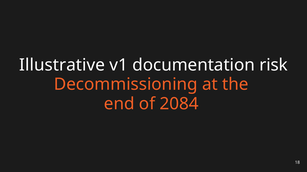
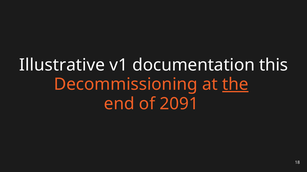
risk: risk -> this (274, 65)
the underline: none -> present (235, 85)
2084: 2084 -> 2091 (179, 104)
